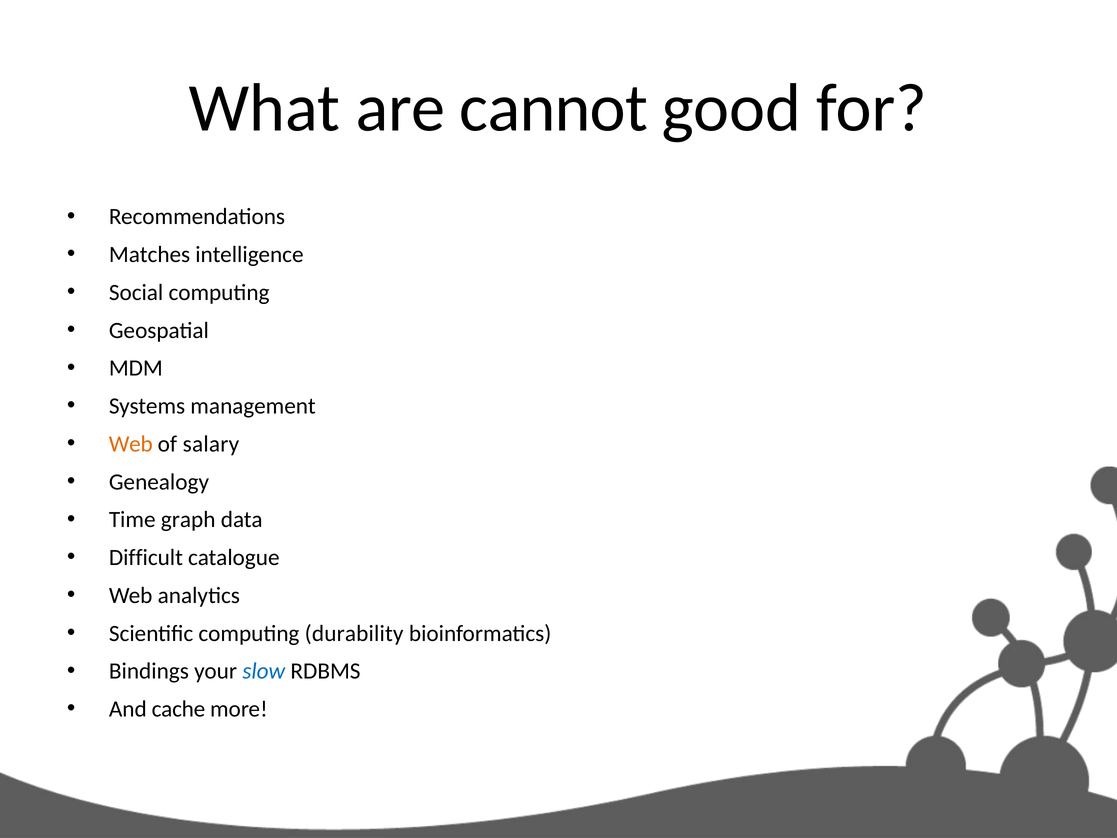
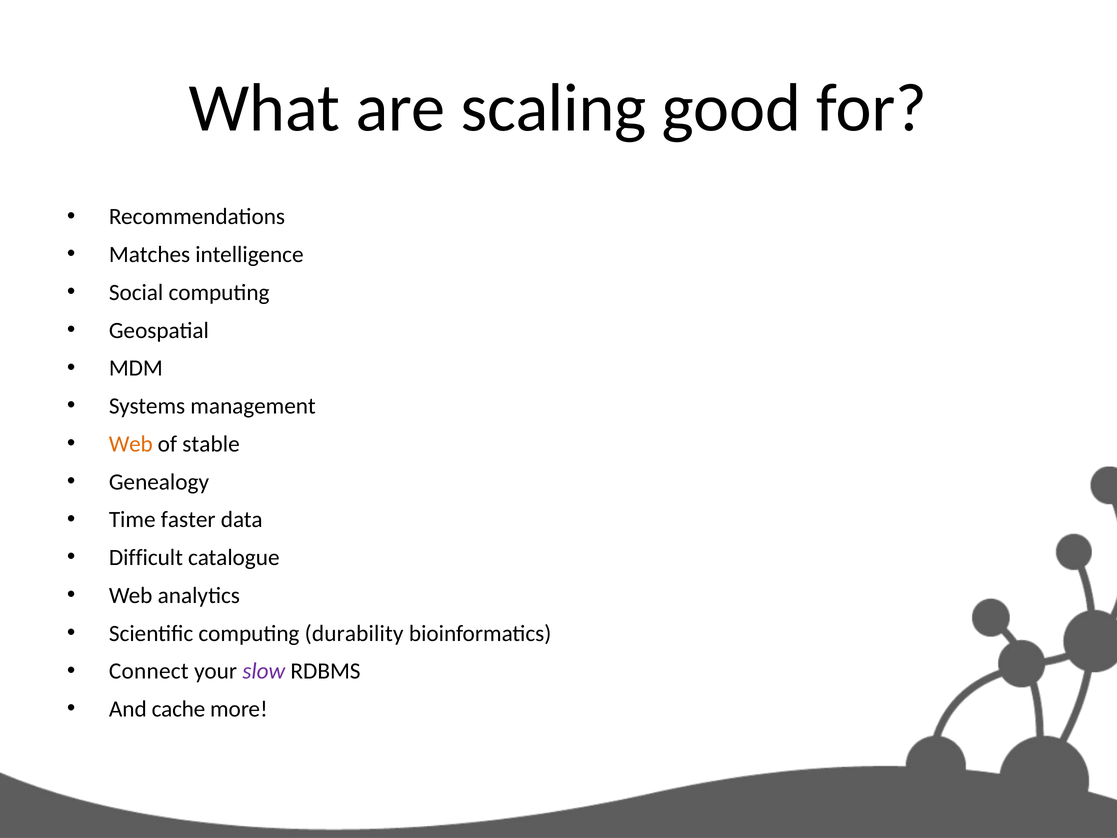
cannot: cannot -> scaling (553, 108)
salary: salary -> stable (211, 444)
graph: graph -> faster (188, 520)
Bindings: Bindings -> Connect (149, 671)
slow colour: blue -> purple (264, 671)
